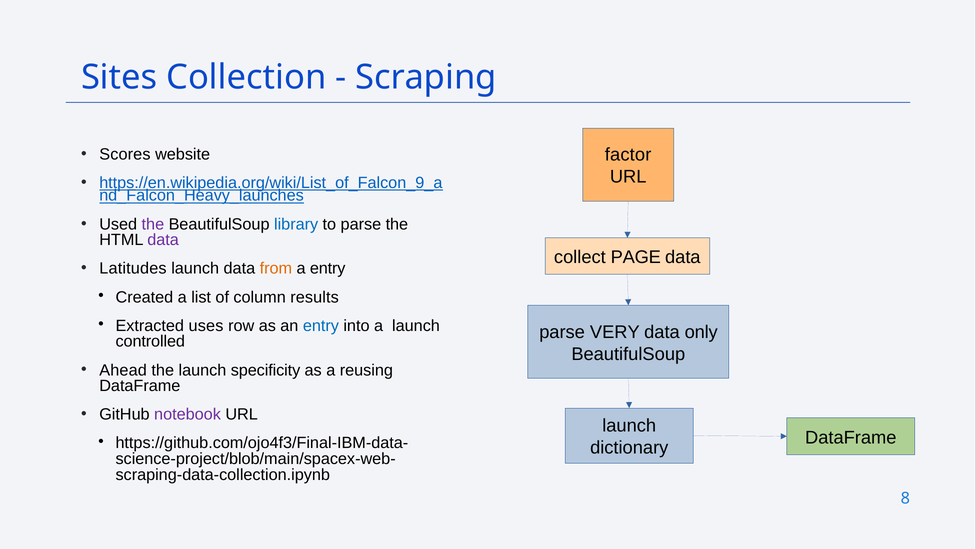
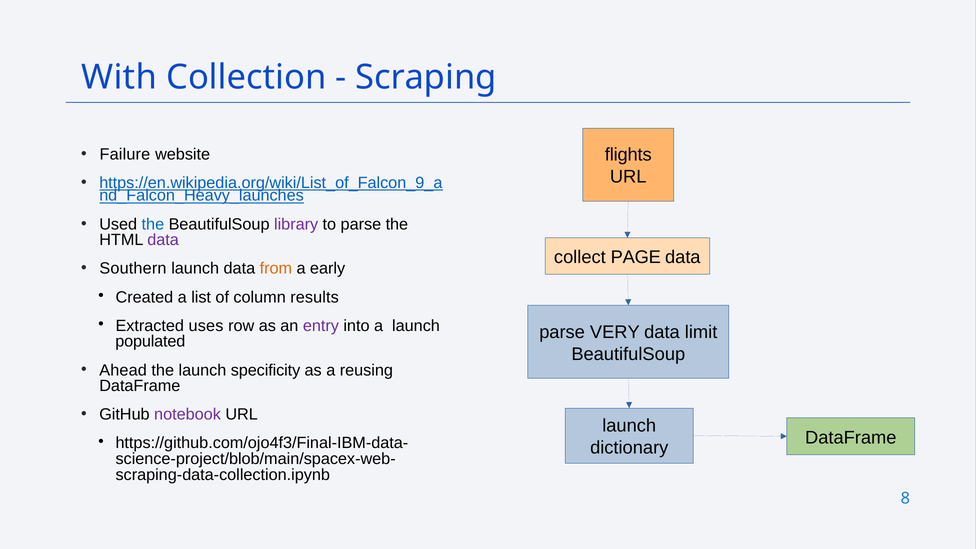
Sites: Sites -> With (119, 77)
Scores: Scores -> Failure (125, 154)
factor: factor -> flights (628, 155)
the colour: purple -> blue (153, 224)
library colour: blue -> purple (296, 224)
Latitudes: Latitudes -> Southern (133, 269)
a entry: entry -> early (328, 269)
entry colour: blue -> purple (321, 326)
only: only -> limit (701, 332)
controlled: controlled -> populated (150, 342)
